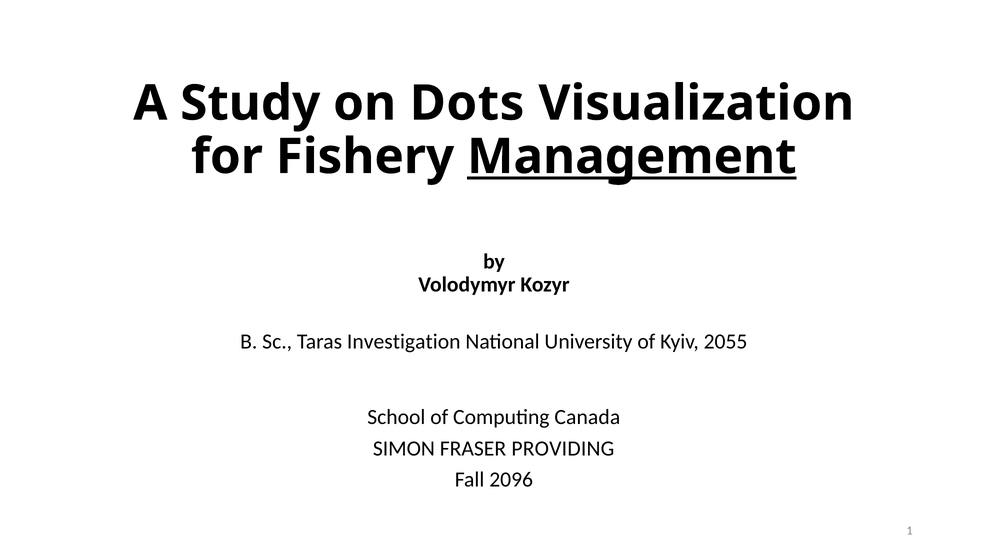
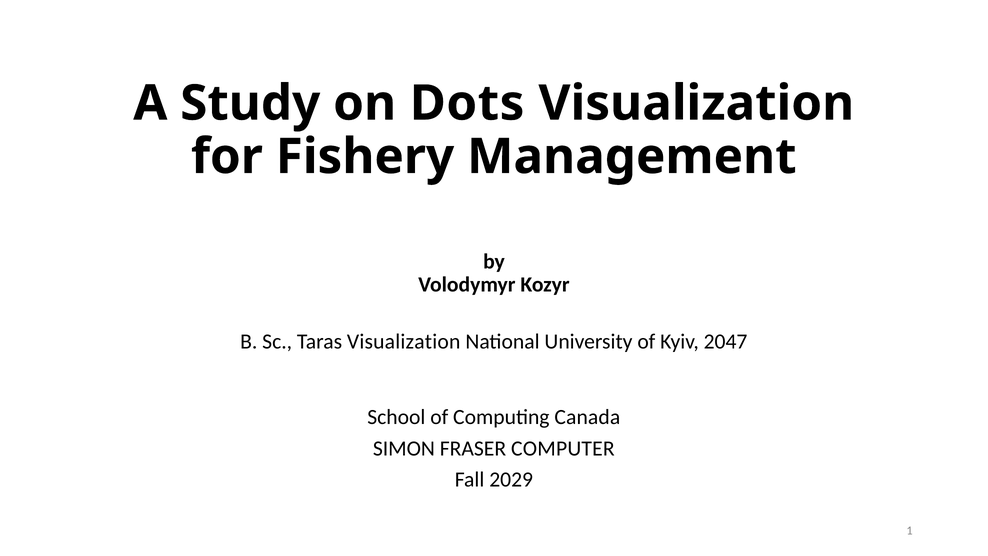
Management underline: present -> none (632, 157)
Taras Investigation: Investigation -> Visualization (404, 342)
2055: 2055 -> 2047 (726, 342)
PROVIDING: PROVIDING -> COMPUTER (563, 448)
2096: 2096 -> 2029 (511, 479)
